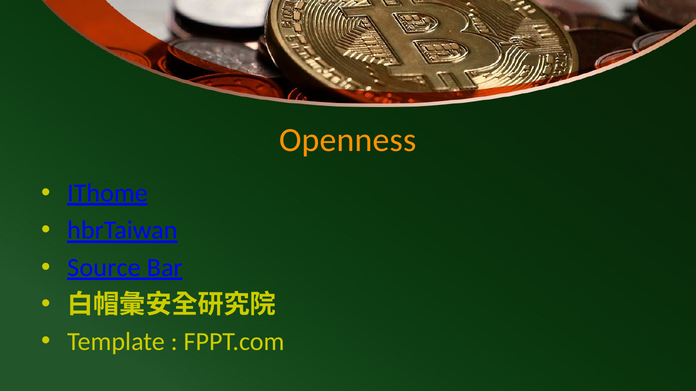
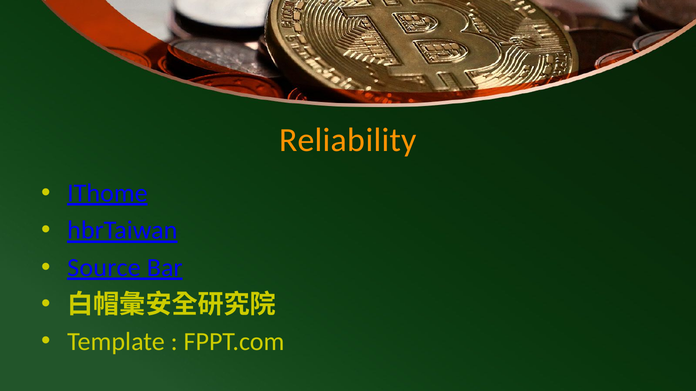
Openness: Openness -> Reliability (348, 141)
